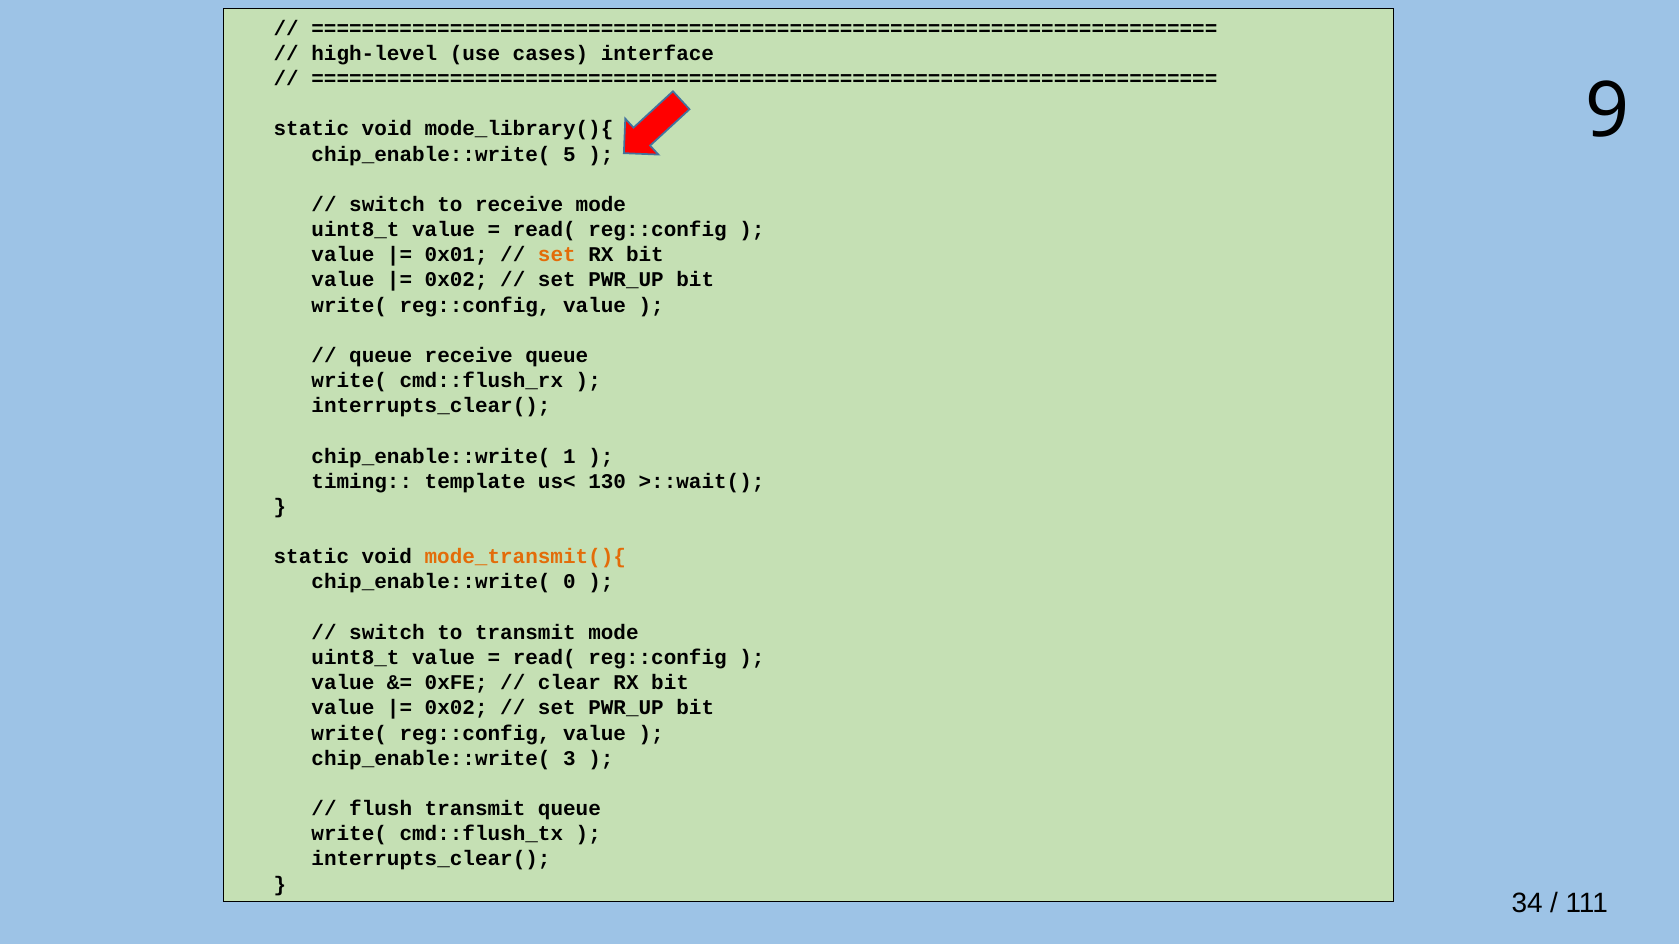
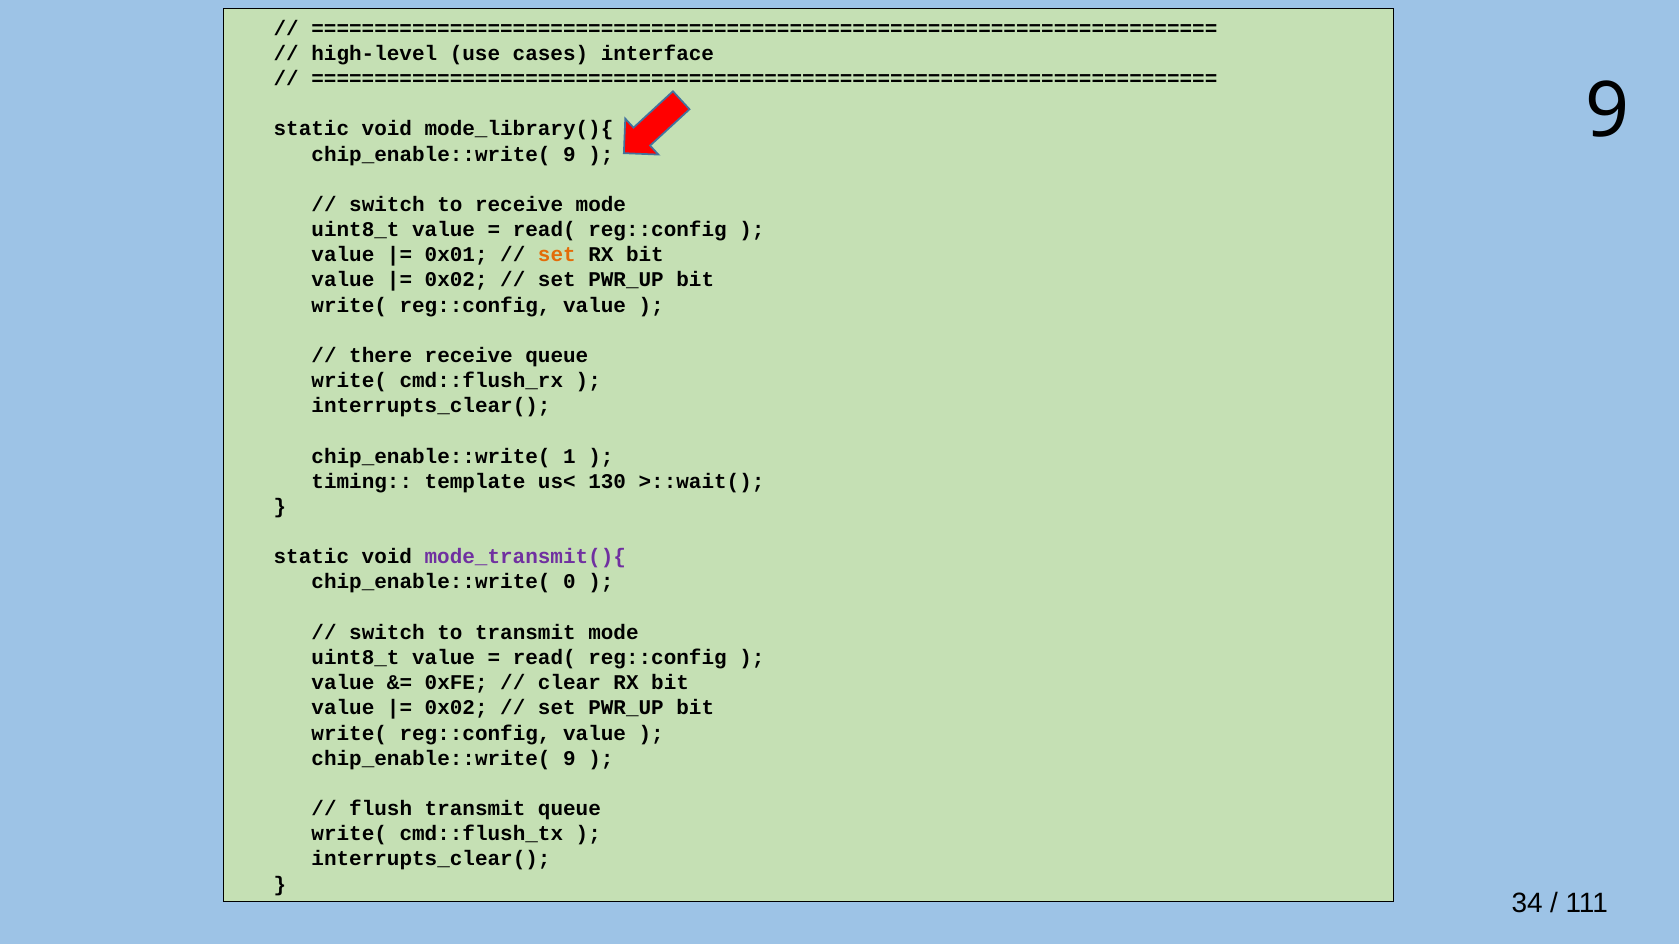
5: 5 -> 9 (569, 154)
queue: queue -> there (381, 356)
mode_transmit(){ colour: orange -> purple (525, 557)
3: 3 -> 9 (569, 759)
